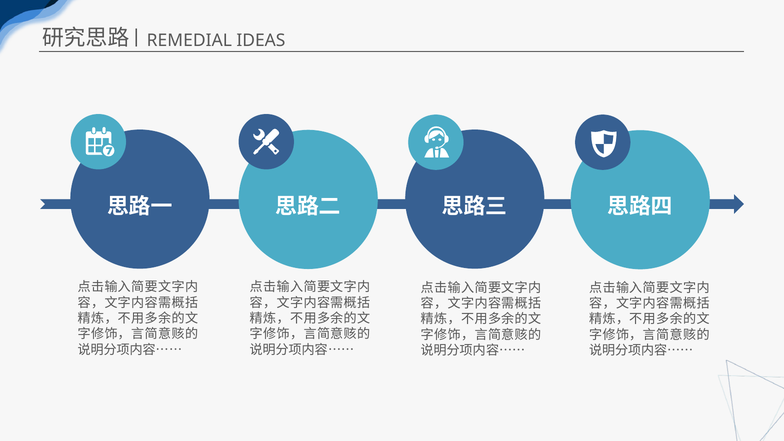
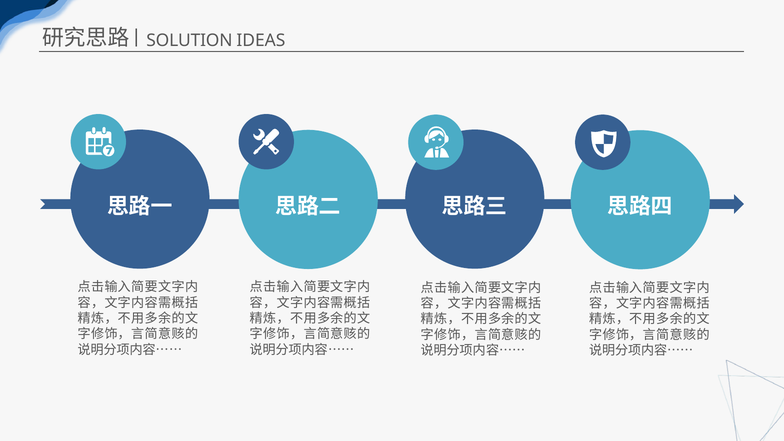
REMEDIAL: REMEDIAL -> SOLUTION (189, 40)
